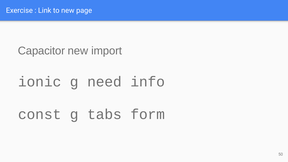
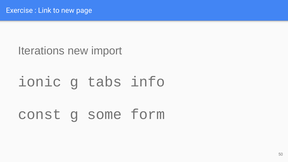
Capacitor: Capacitor -> Iterations (41, 51)
need: need -> tabs (104, 82)
tabs: tabs -> some (104, 114)
